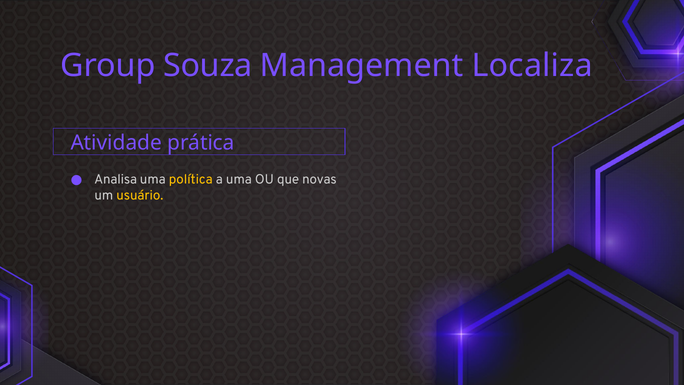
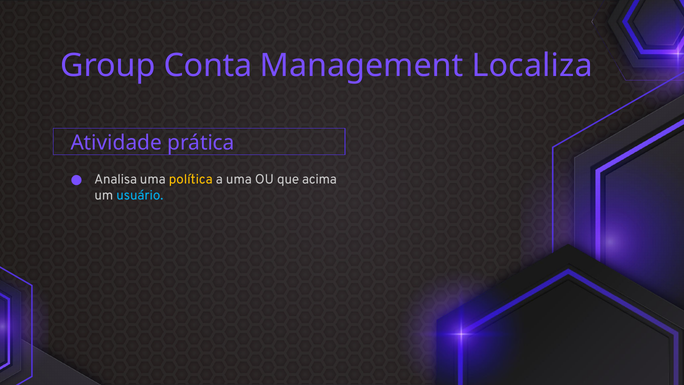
Souza: Souza -> Conta (208, 66)
novas: novas -> acima (319, 179)
usuário colour: yellow -> light blue (140, 195)
